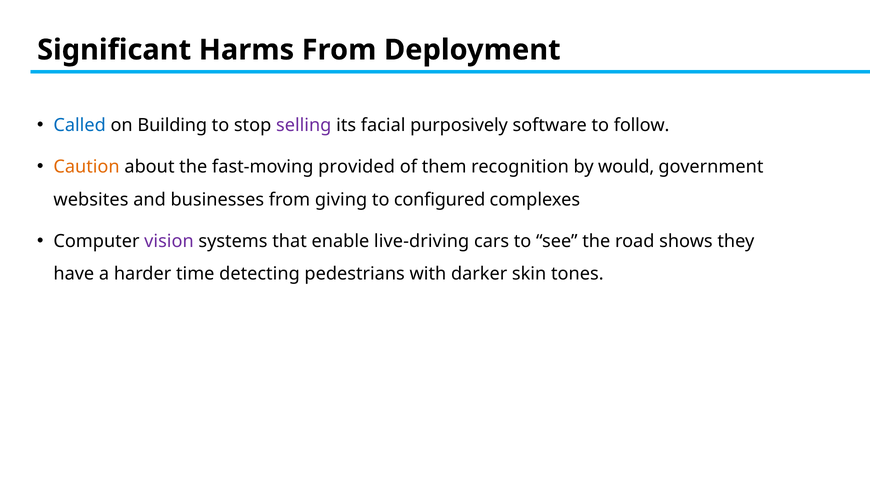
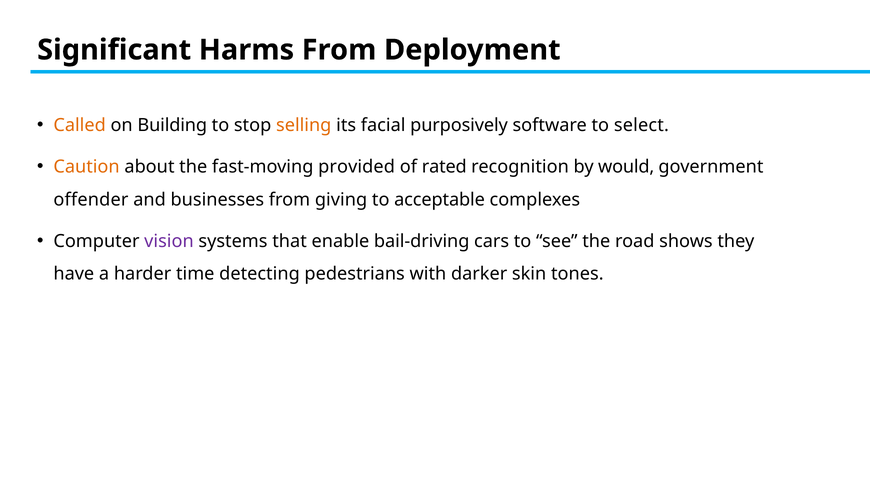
Called colour: blue -> orange (80, 125)
selling colour: purple -> orange (304, 125)
follow: follow -> select (641, 125)
them: them -> rated (444, 167)
websites: websites -> offender (91, 200)
configured: configured -> acceptable (440, 200)
live-driving: live-driving -> bail-driving (422, 242)
